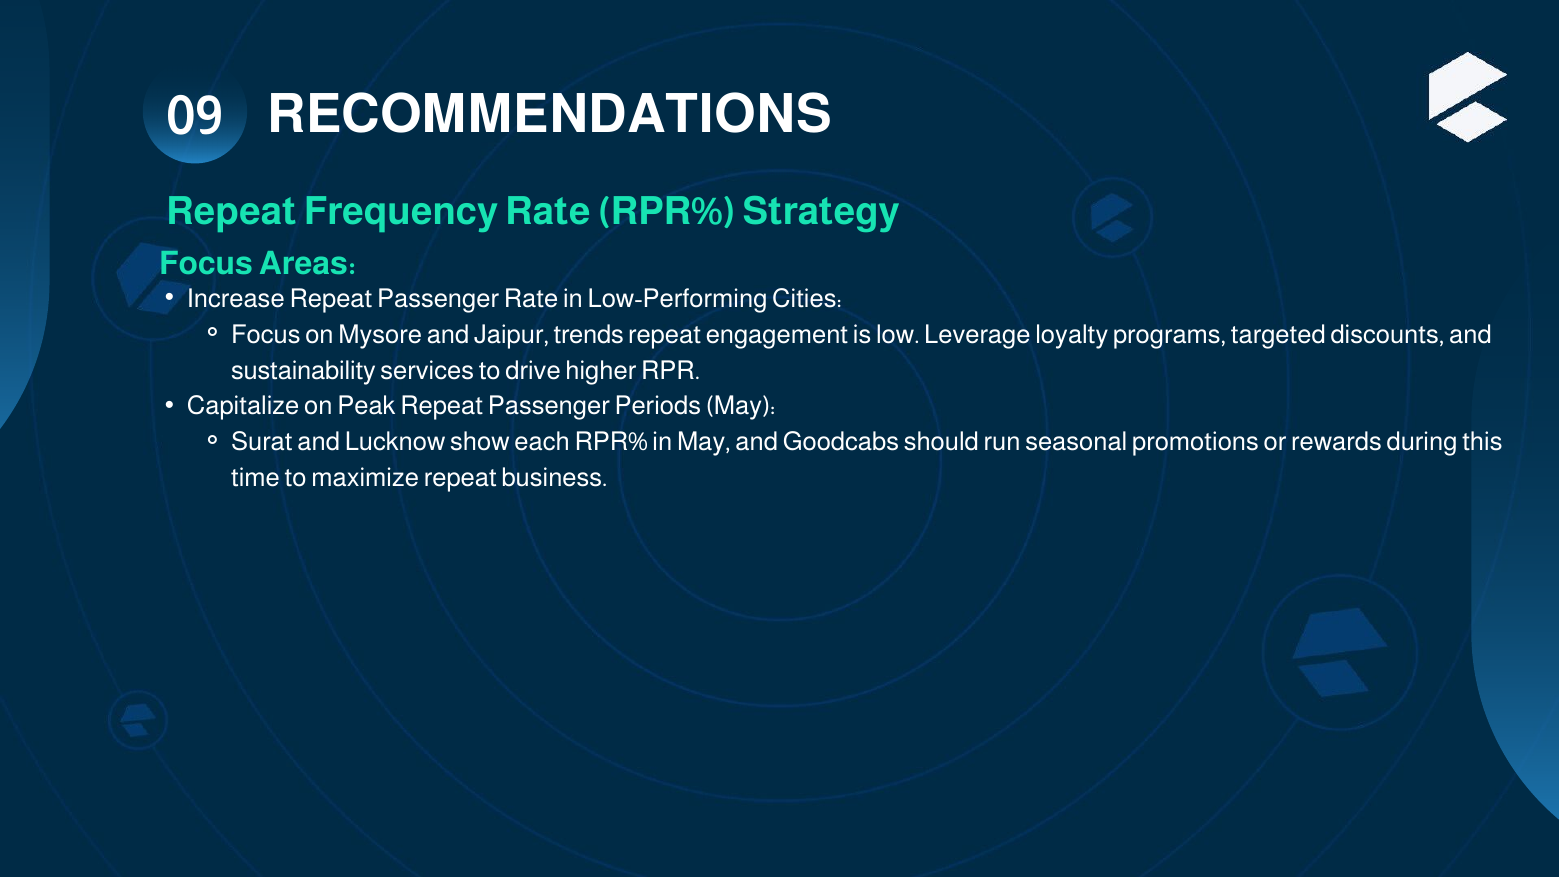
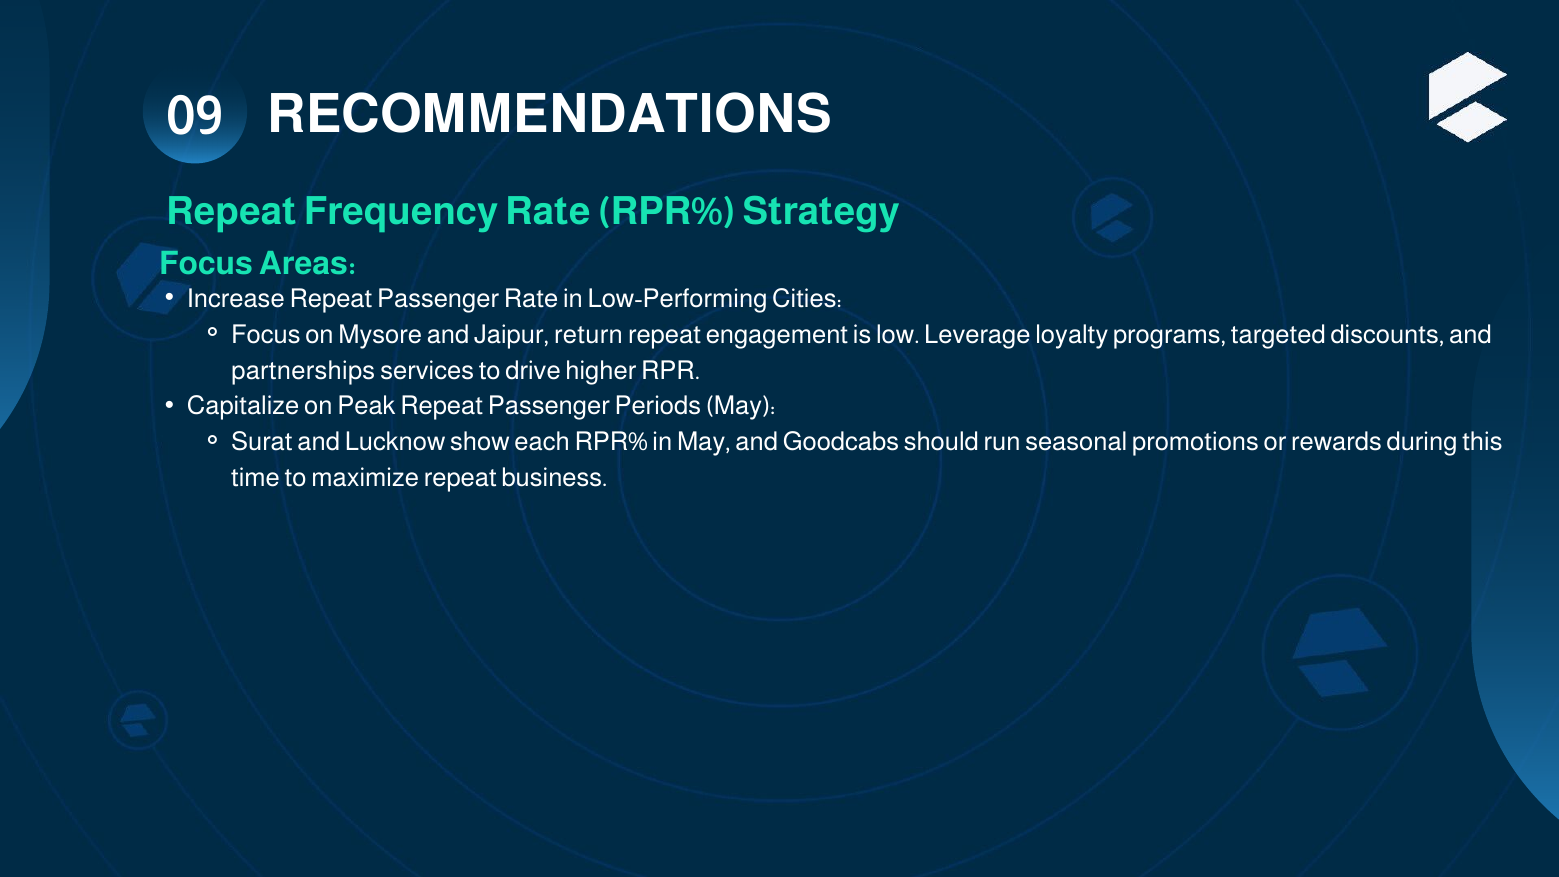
trends: trends -> return (588, 335)
sustainability: sustainability -> partnerships (303, 370)
